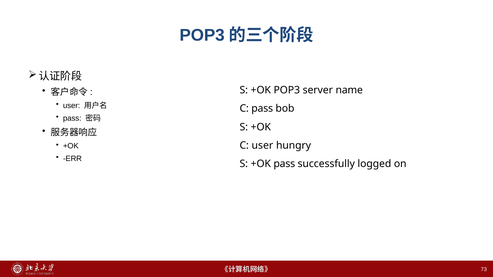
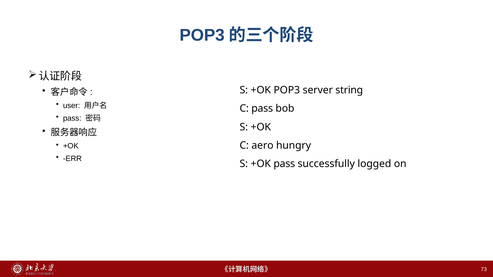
name: name -> string (349, 90)
C user: user -> aero (262, 146)
